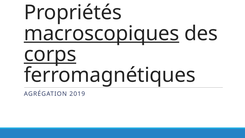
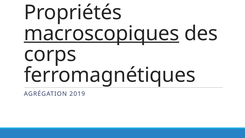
corps underline: present -> none (50, 54)
